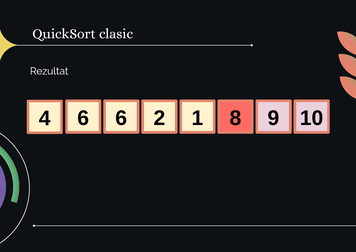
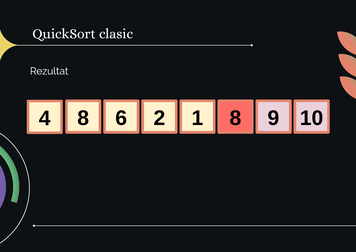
4 6: 6 -> 8 (83, 118)
